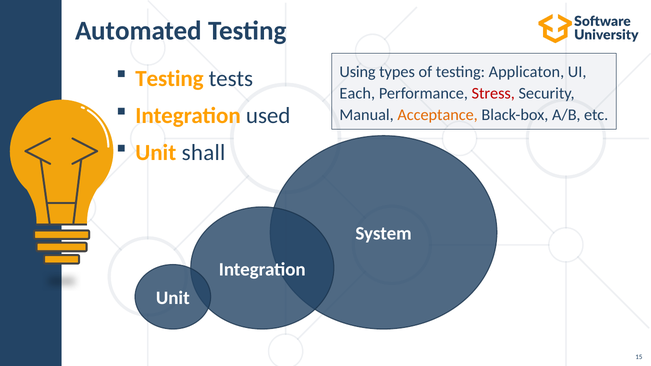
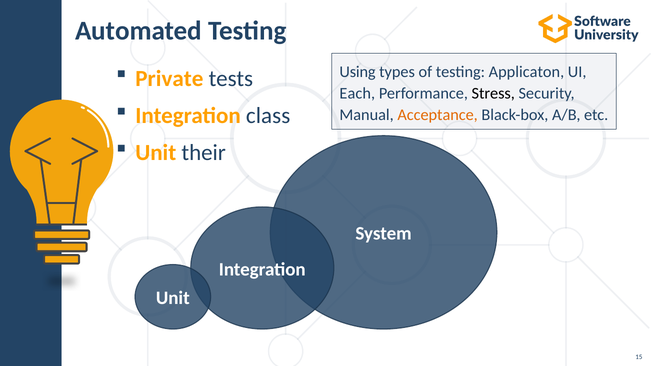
Testing: Testing -> Private (169, 79)
Stress colour: red -> black (493, 93)
used: used -> class (268, 116)
shall: shall -> their (204, 153)
